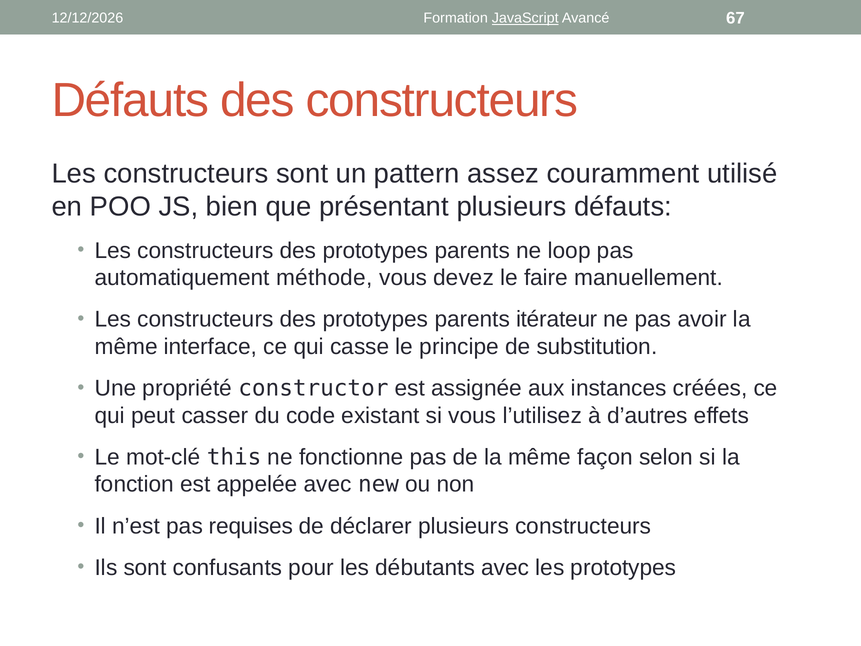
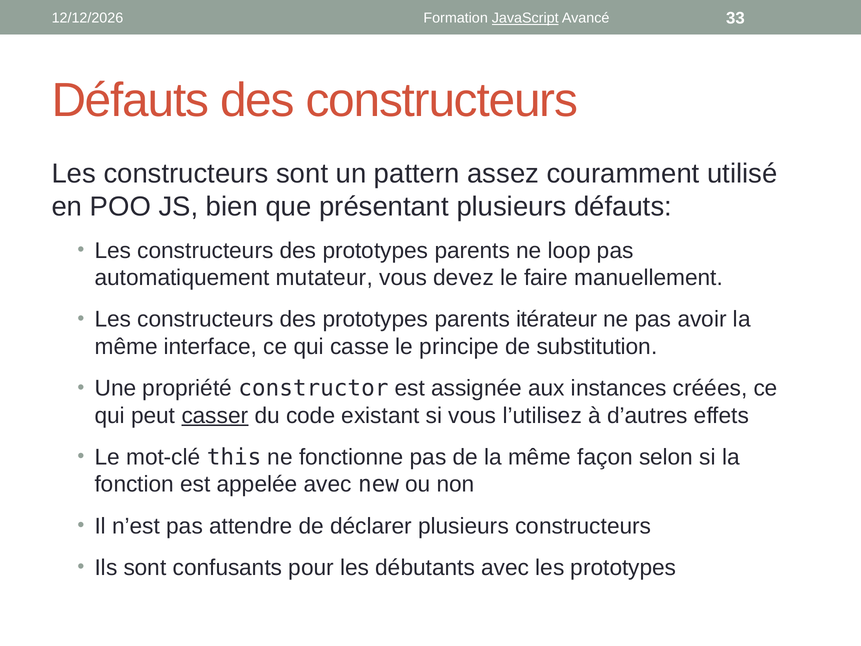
67: 67 -> 33 (735, 18)
méthode: méthode -> mutateur (324, 278)
casser underline: none -> present (215, 415)
requises: requises -> attendre (251, 526)
